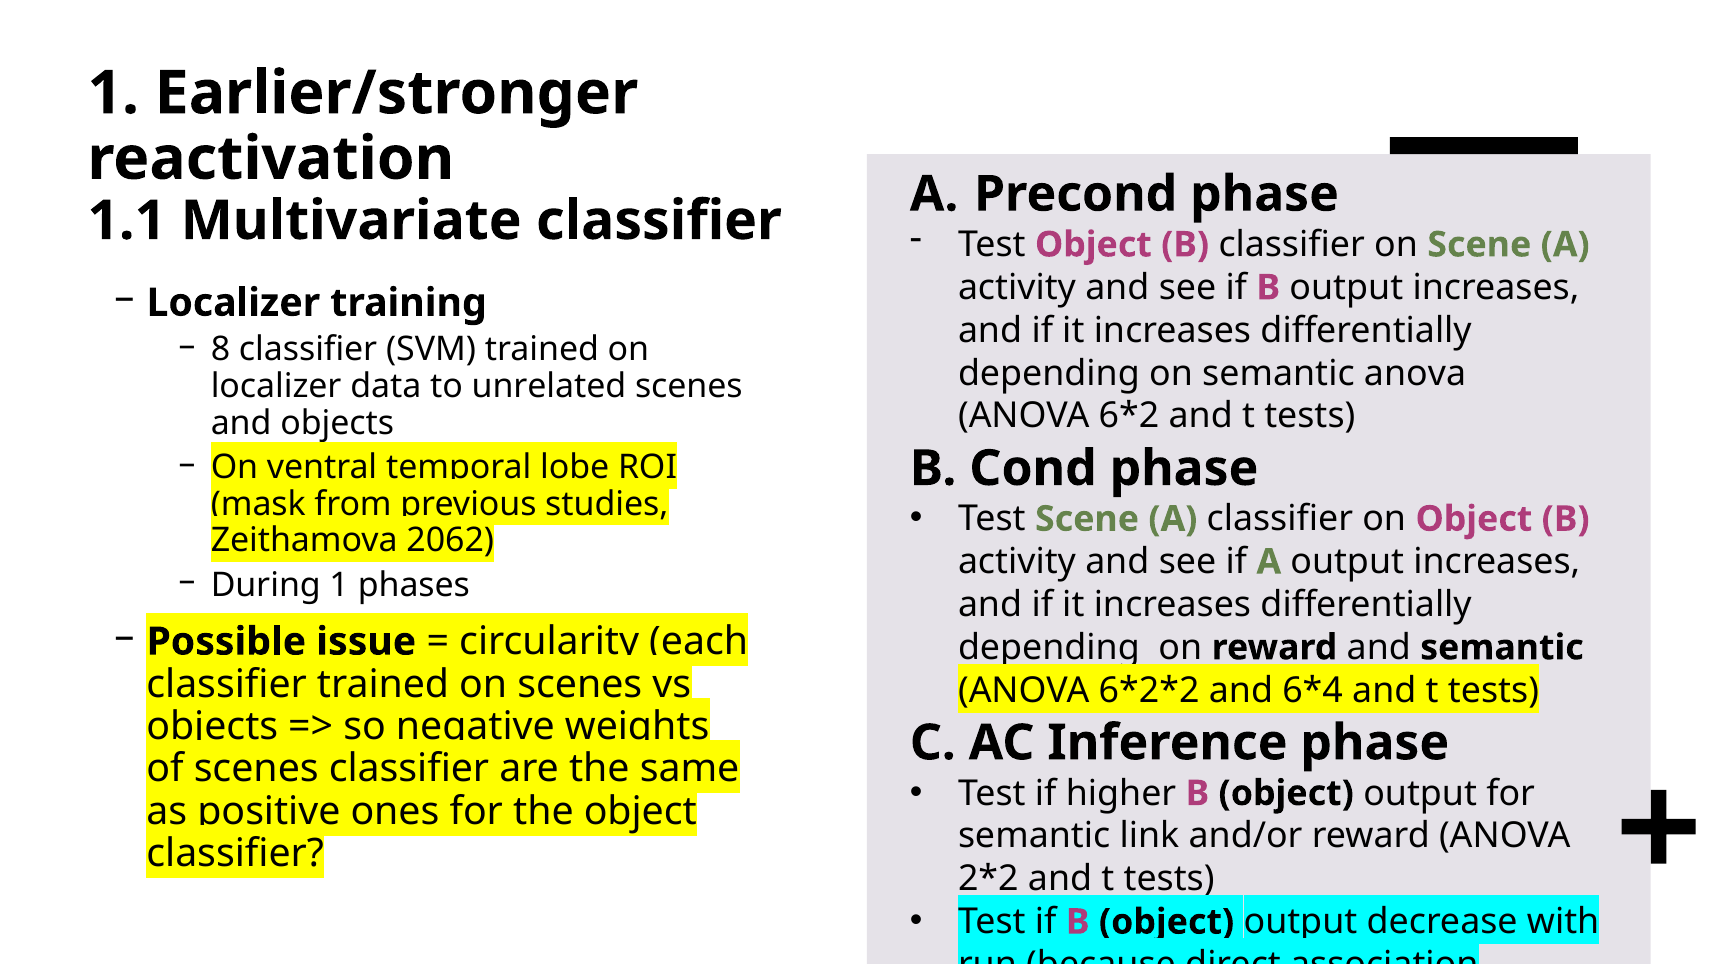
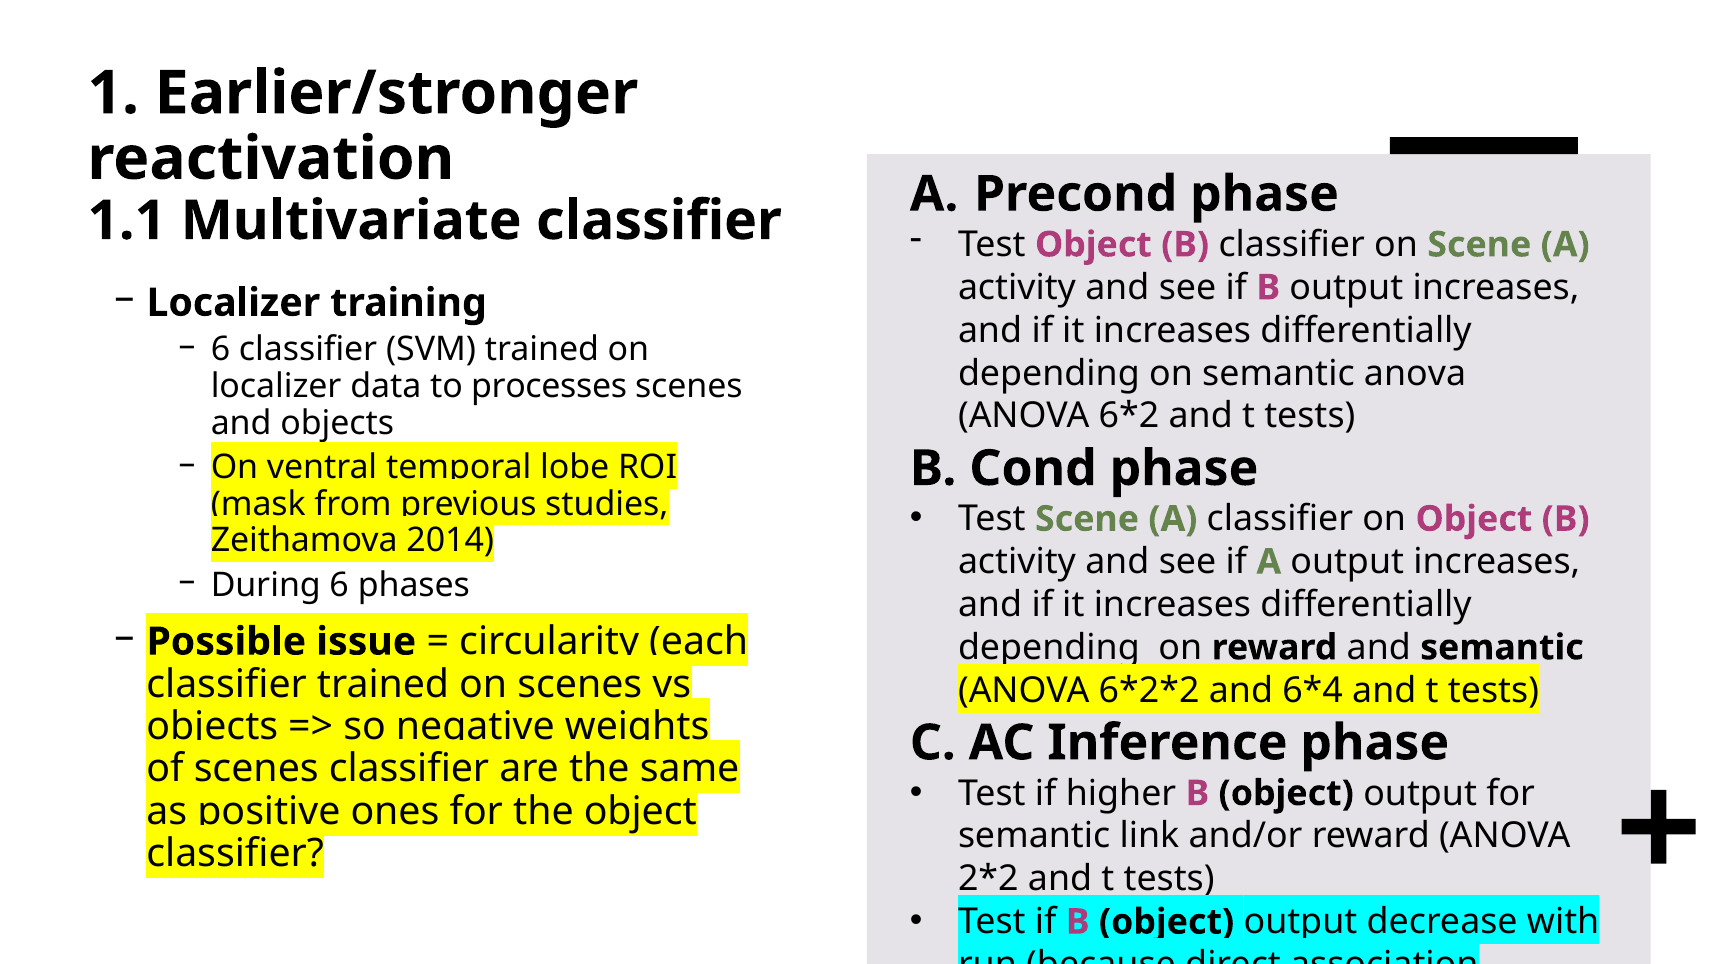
8: 8 -> 6 (221, 350)
unrelated: unrelated -> processes (549, 387)
2062: 2062 -> 2014 (450, 541)
During 1: 1 -> 6 (339, 586)
